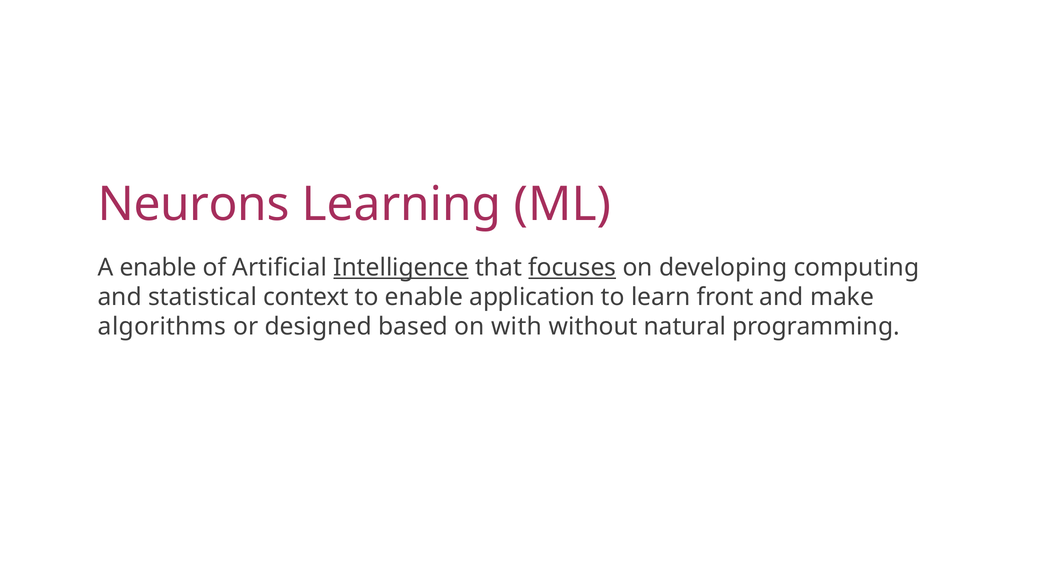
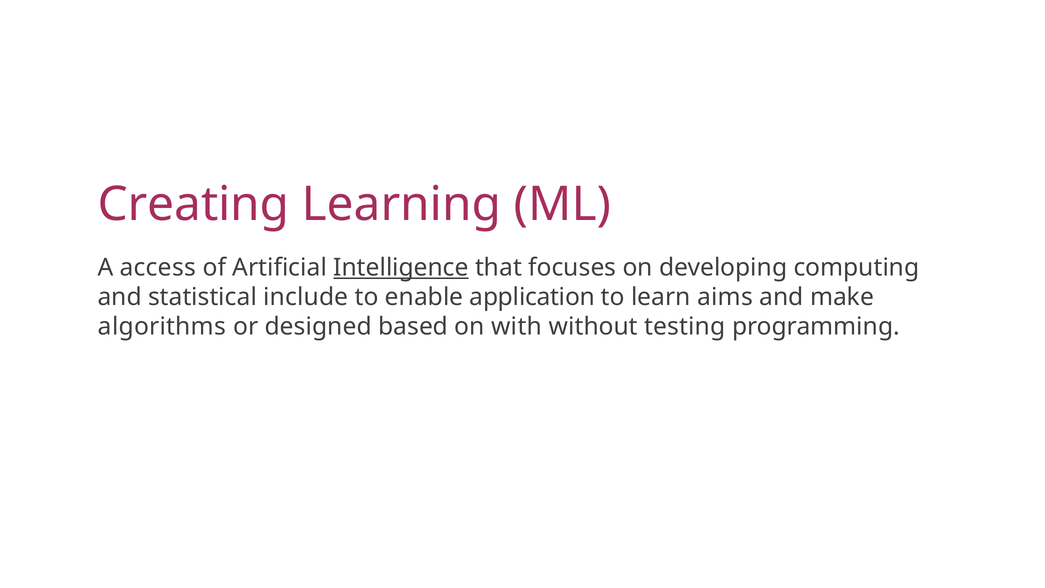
Neurons: Neurons -> Creating (193, 204)
A enable: enable -> access (158, 267)
focuses underline: present -> none (572, 267)
context: context -> include (306, 297)
front: front -> aims (725, 297)
natural: natural -> testing (685, 327)
